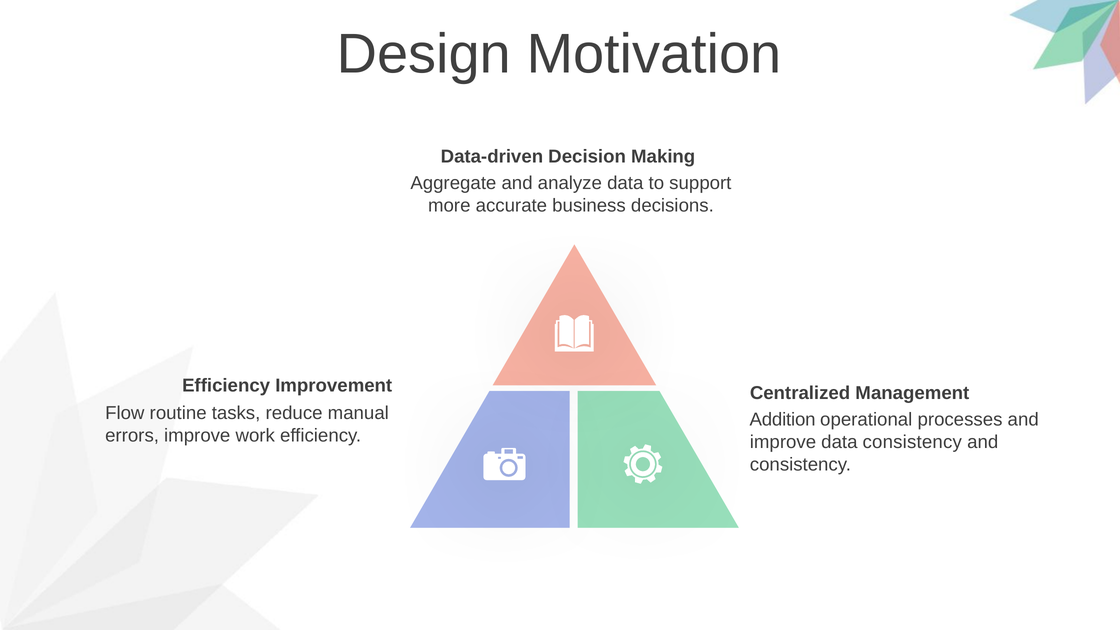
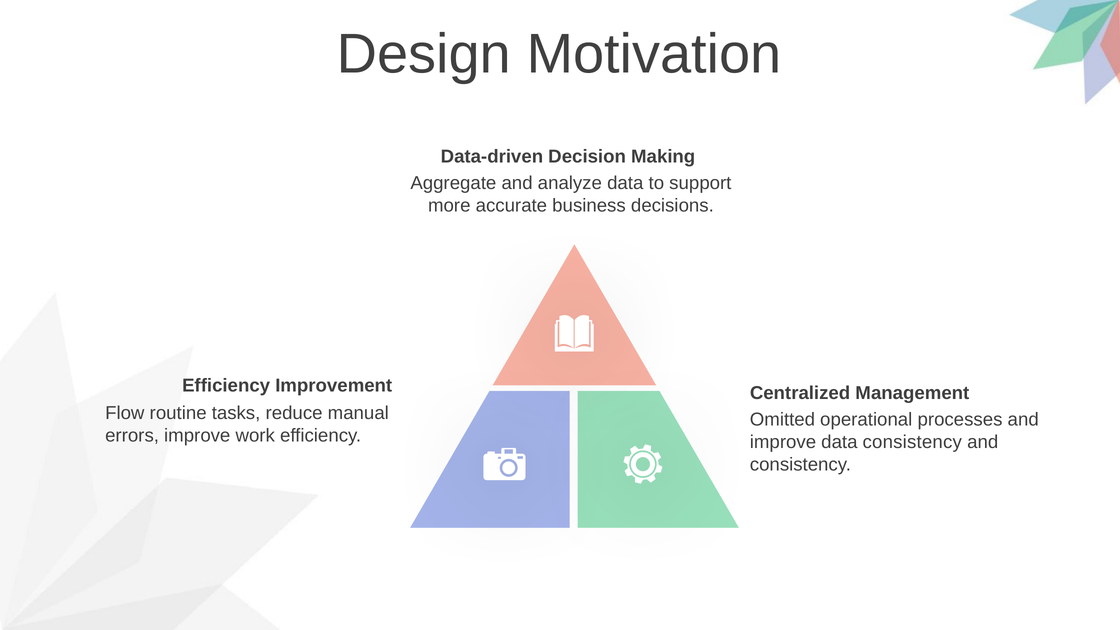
Addition: Addition -> Omitted (782, 420)
